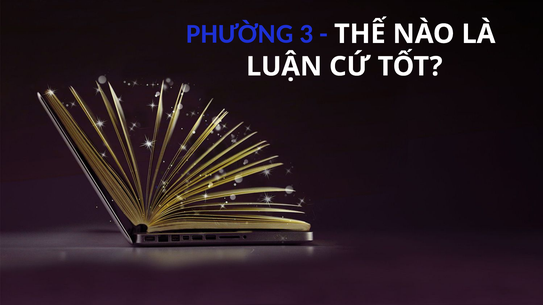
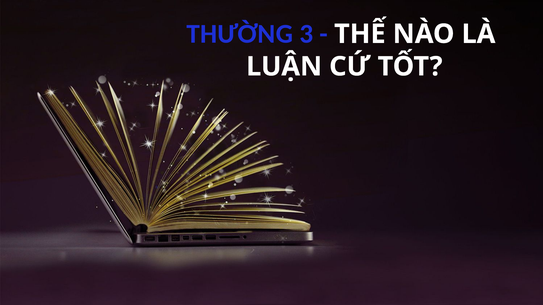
PHƯỜNG: PHƯỜNG -> THƯỜNG (240, 34)
